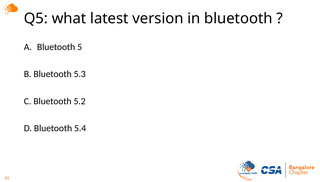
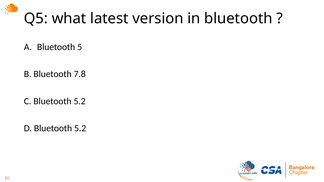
5.3: 5.3 -> 7.8 (80, 74)
D Bluetooth 5.4: 5.4 -> 5.2 (80, 129)
